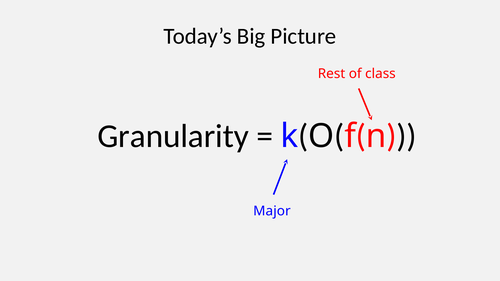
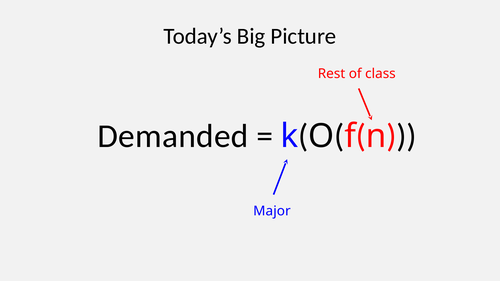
Granularity: Granularity -> Demanded (173, 136)
